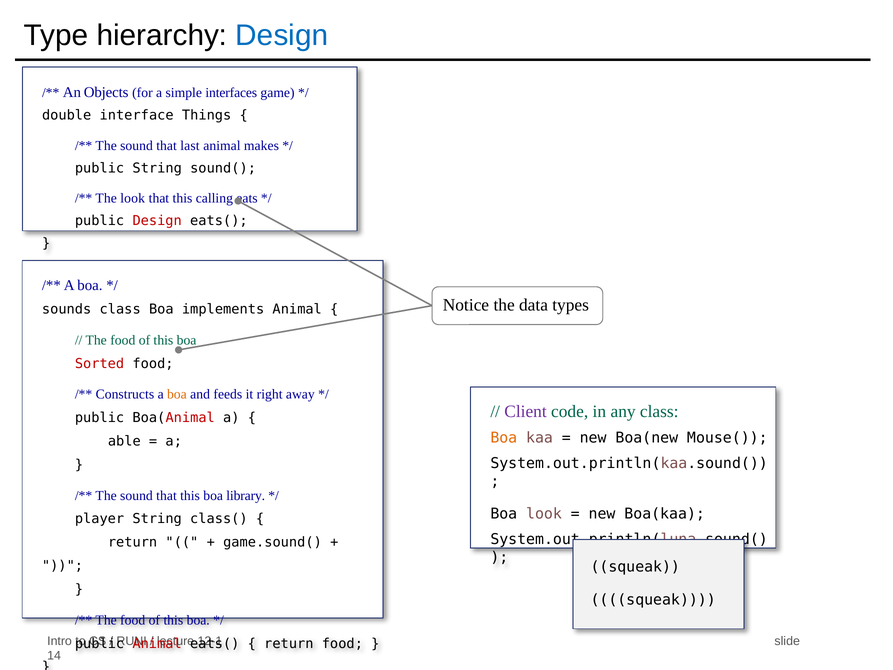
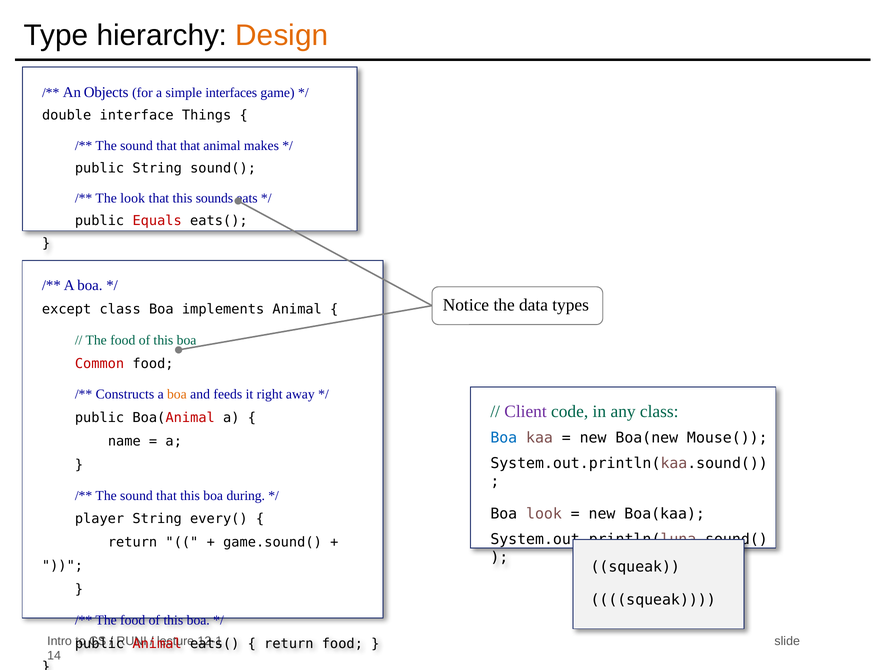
Design colour: blue -> orange (282, 36)
that last: last -> that (190, 145)
calling: calling -> sounds (214, 198)
public Design: Design -> Equals (157, 221)
sounds: sounds -> except (67, 309)
Sorted: Sorted -> Common (100, 363)
Boa colour: orange -> blue (504, 438)
able: able -> name (124, 441)
library: library -> during (246, 495)
class(: class( -> every( (219, 519)
